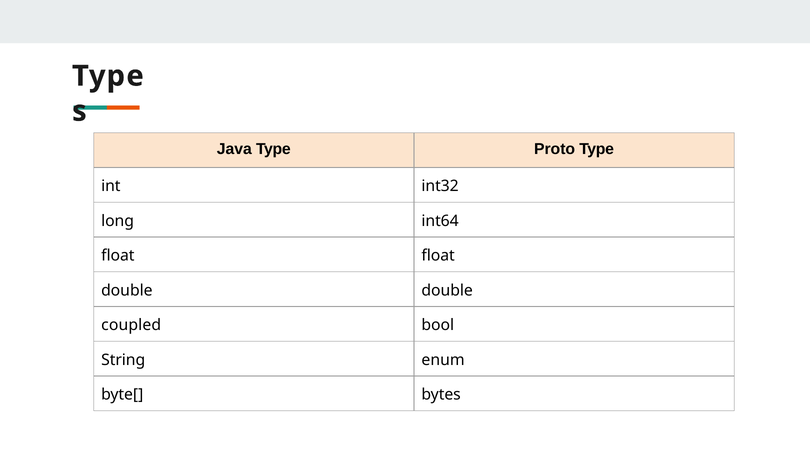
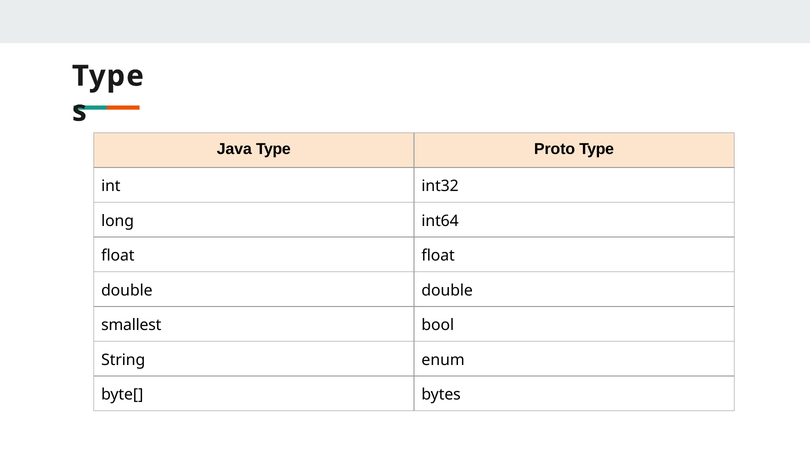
coupled: coupled -> smallest (131, 325)
